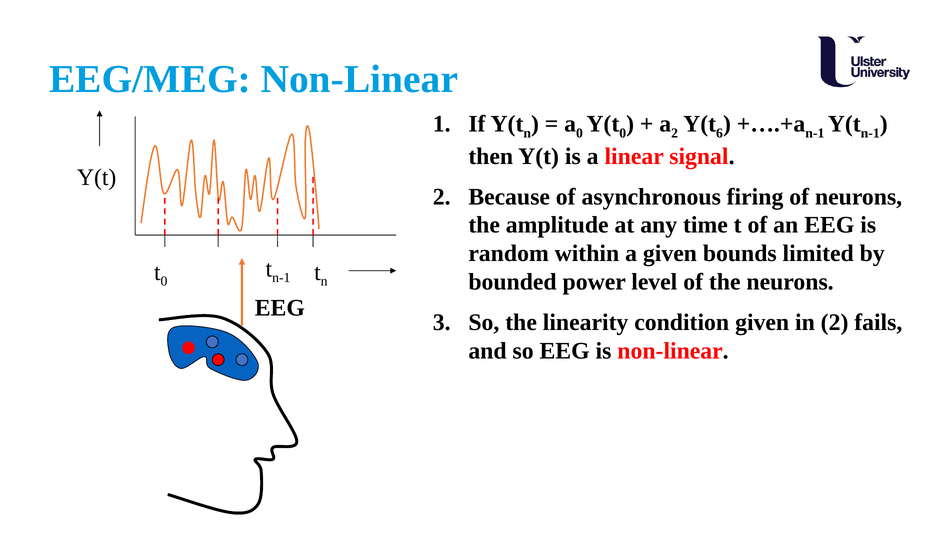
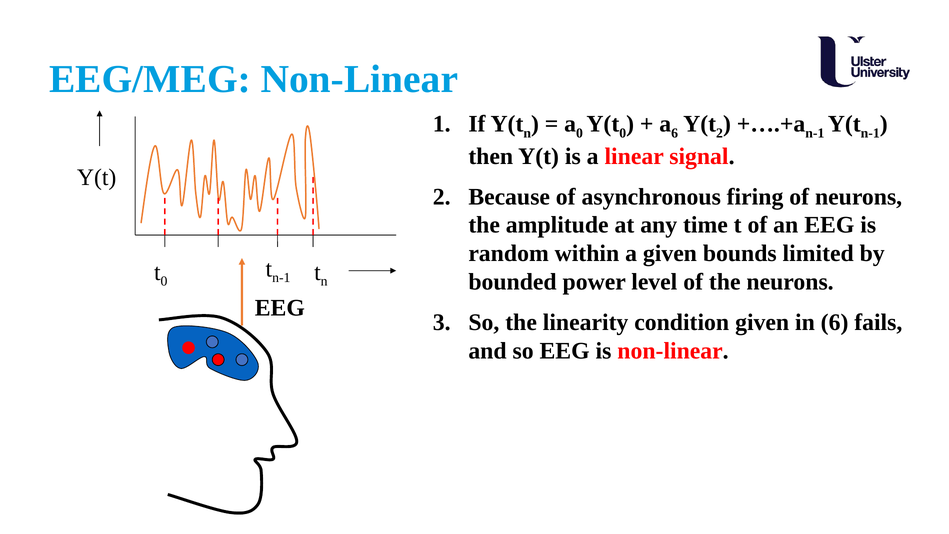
a 2: 2 -> 6 (675, 133)
Y(t 6: 6 -> 2 (720, 133)
in 2: 2 -> 6 (835, 322)
